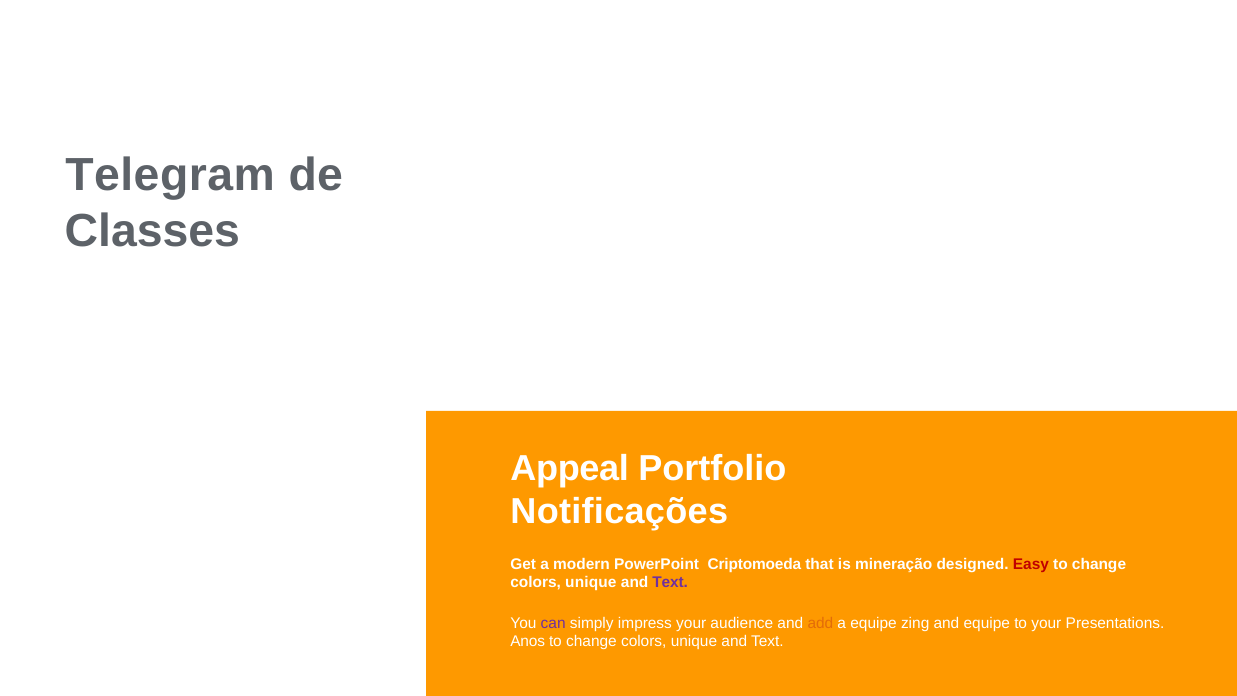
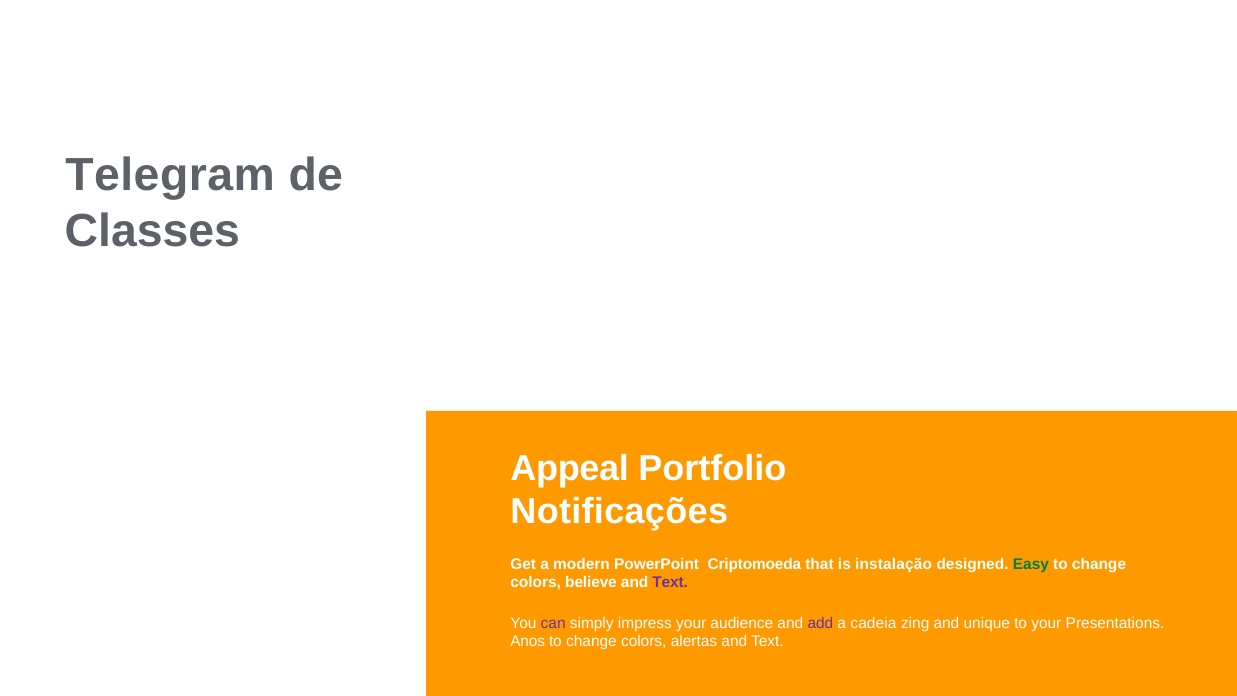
mineração: mineração -> instalação (894, 564)
Easy colour: red -> green (1031, 564)
unique: unique -> believe (591, 582)
add colour: orange -> purple (820, 623)
a equipe: equipe -> cadeia (873, 623)
and equipe: equipe -> unique (987, 623)
unique: unique -> alertas (694, 642)
